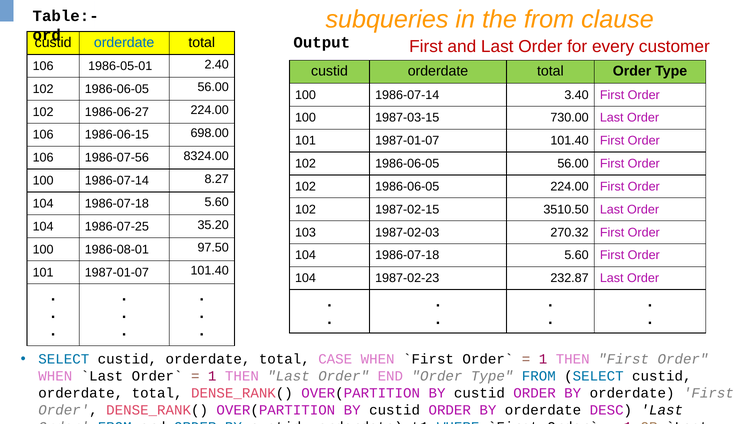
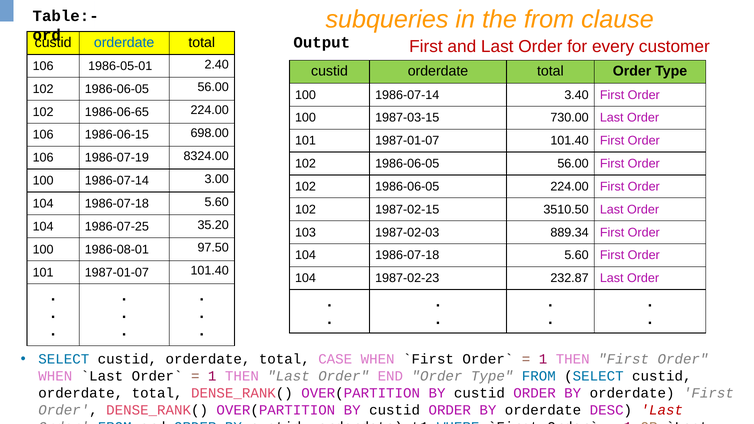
1986-06-27: 1986-06-27 -> 1986-06-65 (117, 112)
1986-07-56: 1986-07-56 -> 1986-07-19 (117, 158)
8.27: 8.27 -> 3.00 (217, 179)
270.32: 270.32 -> 889.34 (570, 232)
Last colour: black -> red (662, 410)
